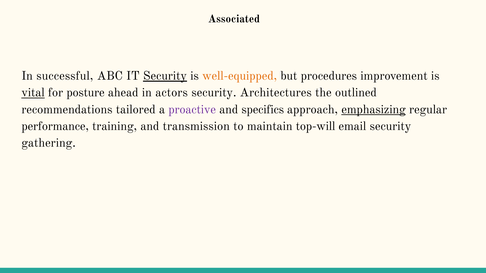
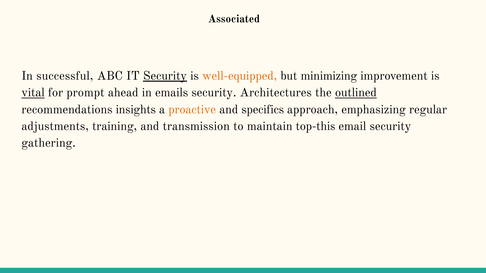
procedures: procedures -> minimizing (329, 76)
posture: posture -> prompt (85, 93)
actors: actors -> emails (172, 93)
outlined underline: none -> present (356, 93)
tailored: tailored -> insights (136, 110)
proactive colour: purple -> orange (192, 110)
emphasizing underline: present -> none (374, 110)
performance: performance -> adjustments (55, 126)
top-will: top-will -> top-this (316, 126)
